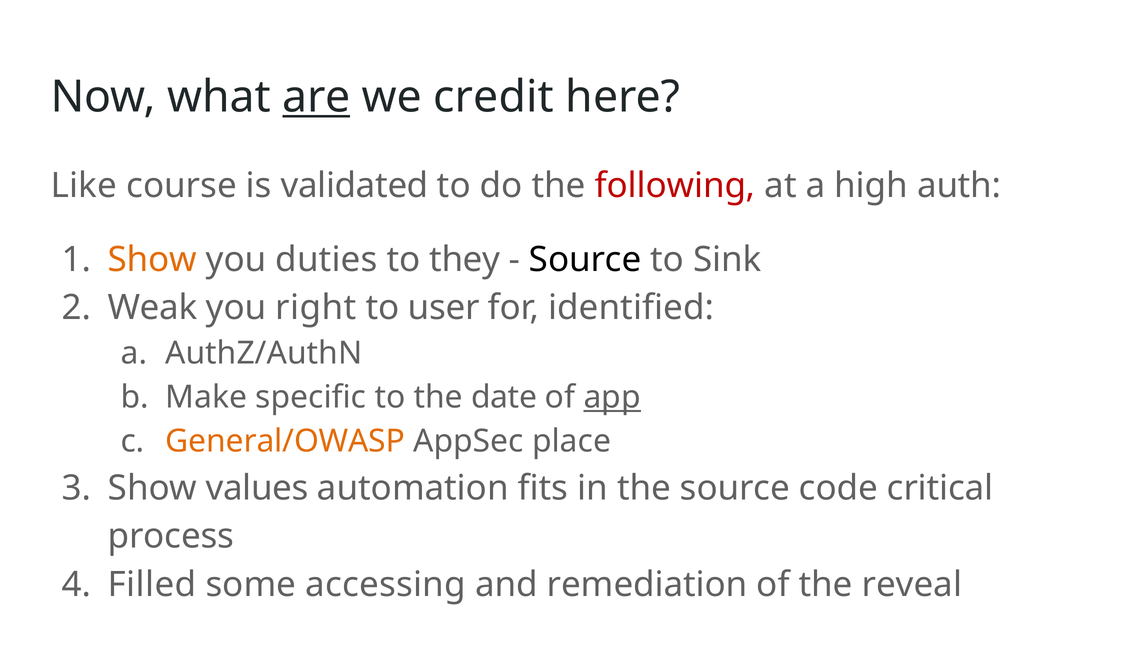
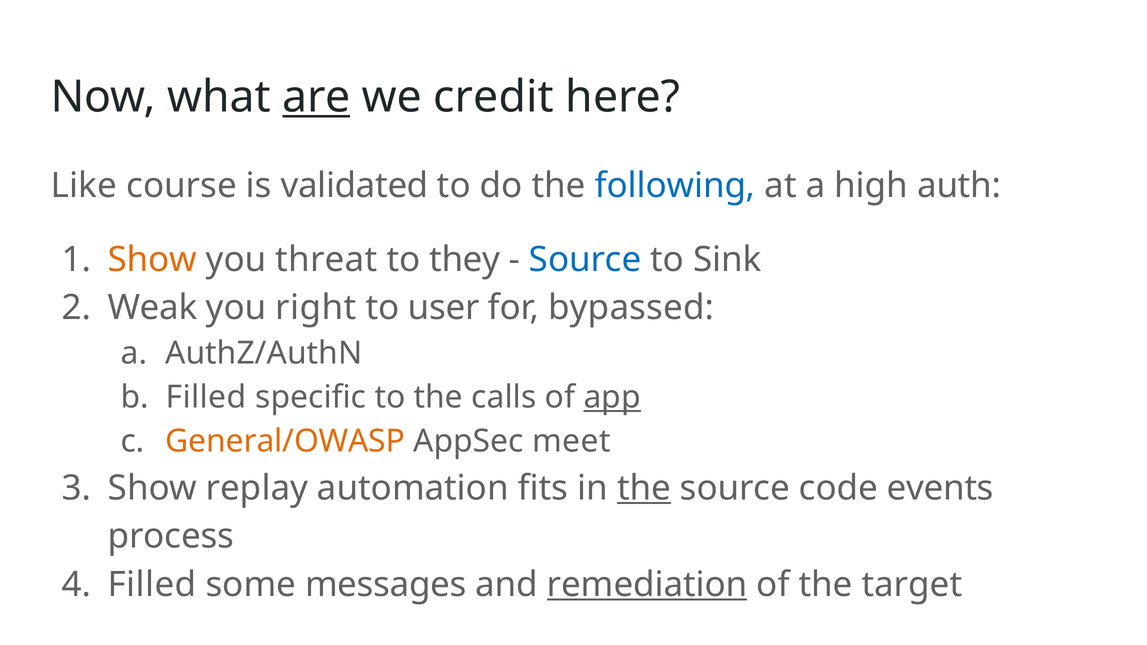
following colour: red -> blue (675, 186)
duties: duties -> threat (326, 260)
Source colour: black -> blue (585, 260)
identified: identified -> bypassed (631, 308)
Make: Make -> Filled (206, 398)
date: date -> calls (504, 398)
place: place -> meet (571, 442)
values: values -> replay (257, 488)
the underline: none -> present (644, 488)
critical: critical -> events (940, 488)
accessing: accessing -> messages (386, 585)
remediation underline: none -> present (647, 585)
reveal: reveal -> target (912, 585)
